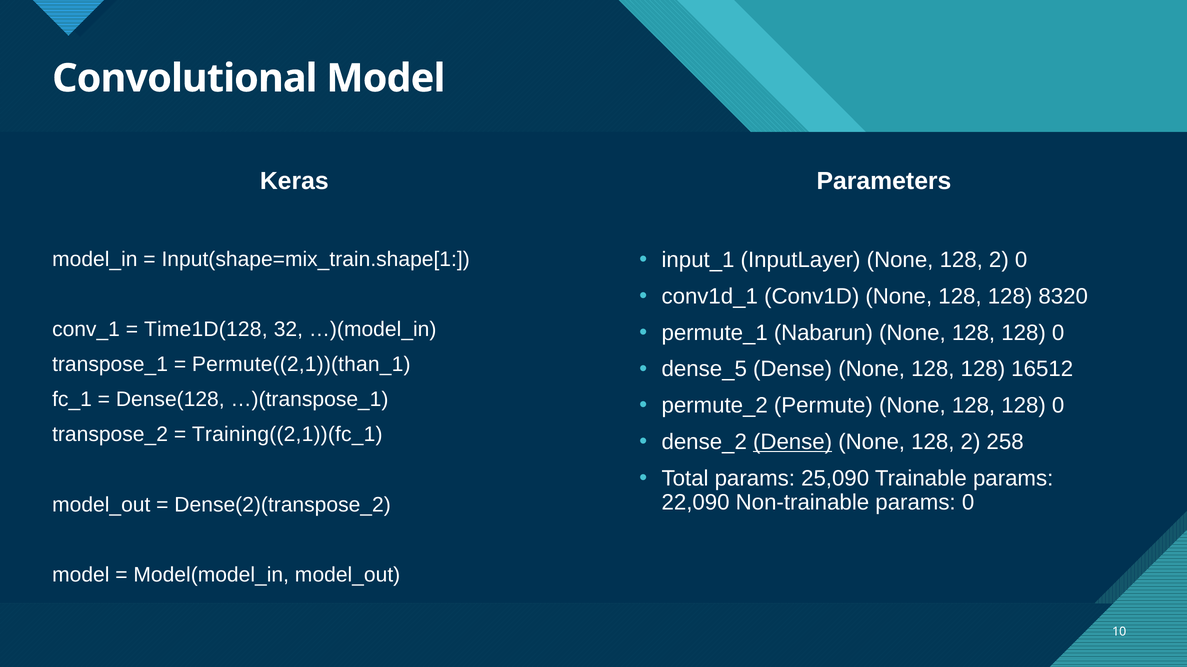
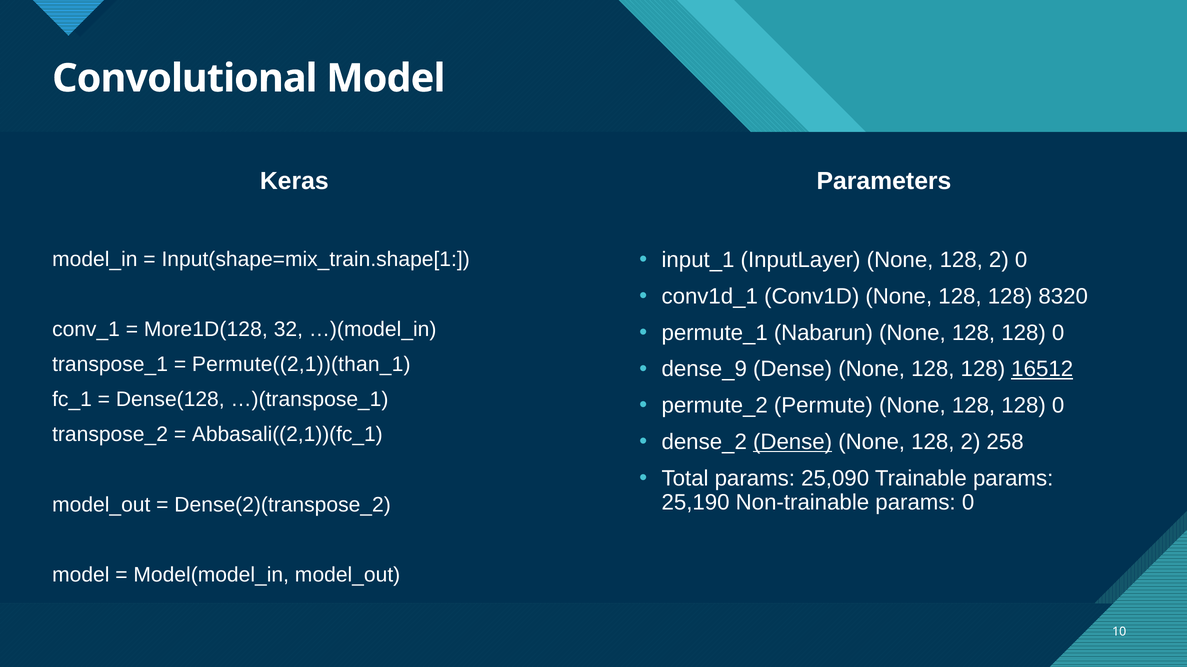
Time1D(128: Time1D(128 -> More1D(128 (206, 330)
dense_5: dense_5 -> dense_9 (704, 370)
16512 underline: none -> present (1042, 370)
Training((2,1))(fc_1: Training((2,1))(fc_1 -> Abbasali((2,1))(fc_1 (287, 435)
22,090: 22,090 -> 25,190 (696, 503)
